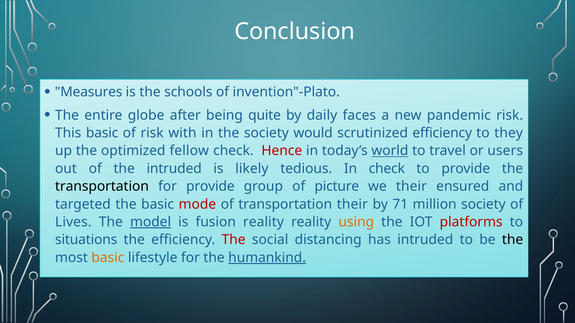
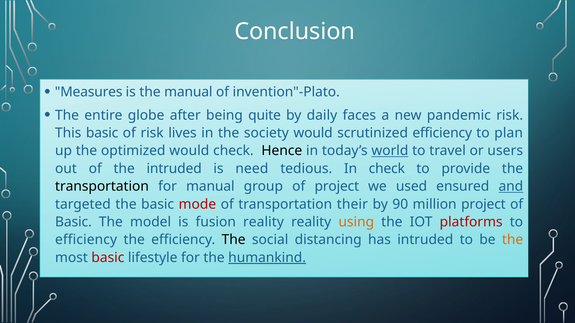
the schools: schools -> manual (188, 92)
with: with -> lives (183, 133)
they: they -> plan (509, 133)
optimized fellow: fellow -> would (189, 151)
Hence colour: red -> black (282, 151)
likely: likely -> need (252, 169)
for provide: provide -> manual (210, 187)
of picture: picture -> project (337, 187)
we their: their -> used (412, 187)
and underline: none -> present (511, 187)
71: 71 -> 90 (400, 204)
million society: society -> project (483, 204)
Lives: Lives -> Basic (73, 222)
model underline: present -> none (151, 222)
situations: situations -> efficiency (86, 240)
The colour: red -> black (234, 240)
the colour: black -> orange (513, 240)
basic colour: orange -> red (108, 258)
